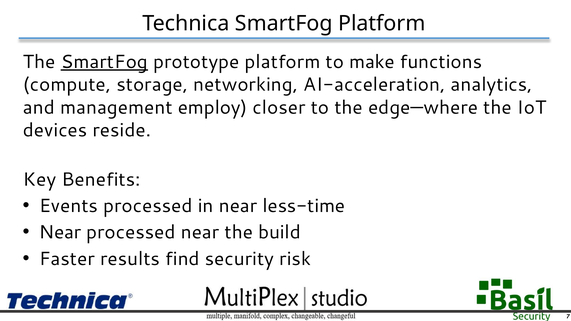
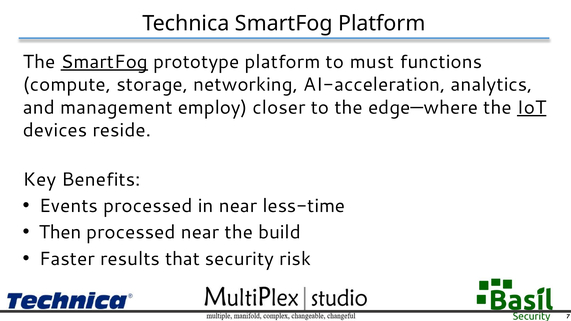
make: make -> must (372, 62)
IoT underline: none -> present (532, 108)
Near: Near -> Then (60, 232)
find: find -> that (183, 259)
